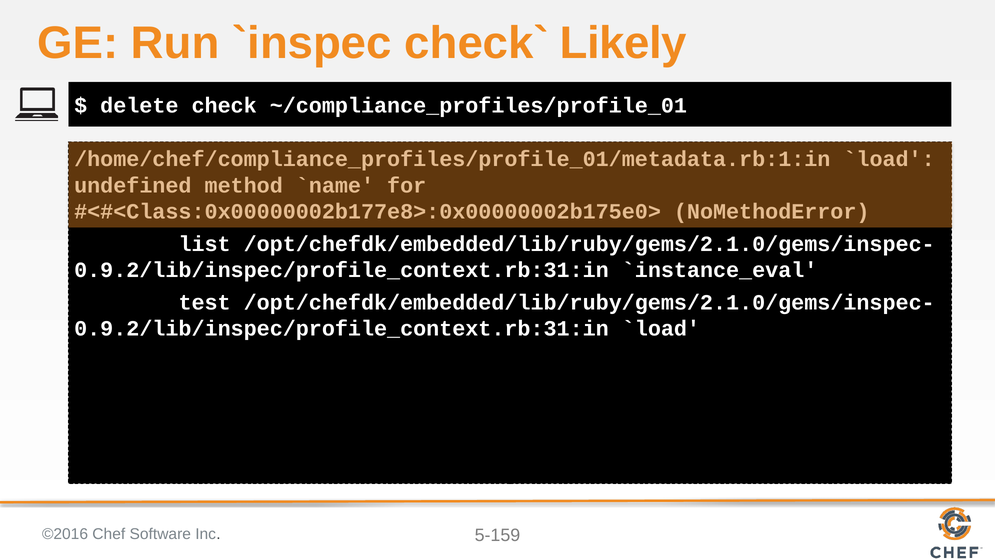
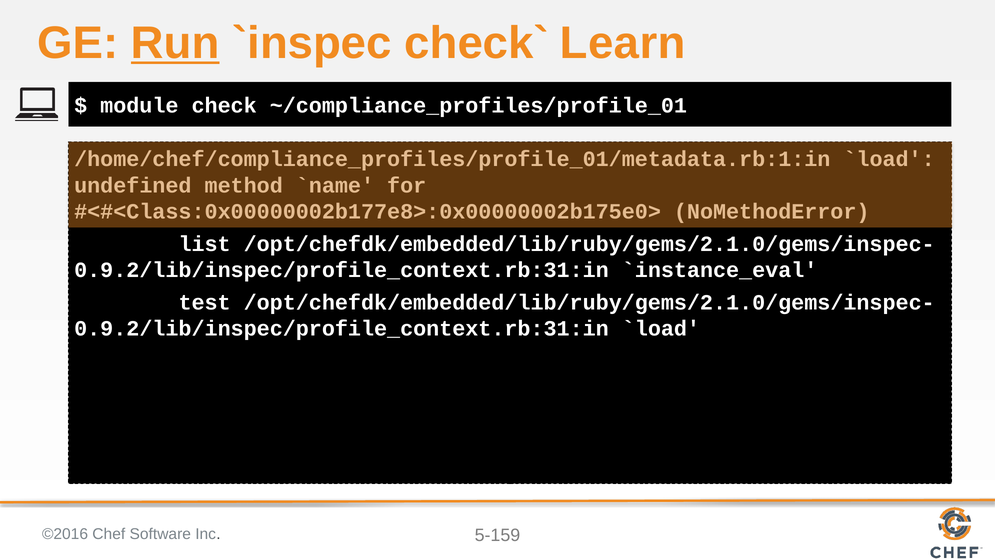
Run underline: none -> present (175, 43)
Likely: Likely -> Learn (623, 43)
delete: delete -> module (139, 106)
